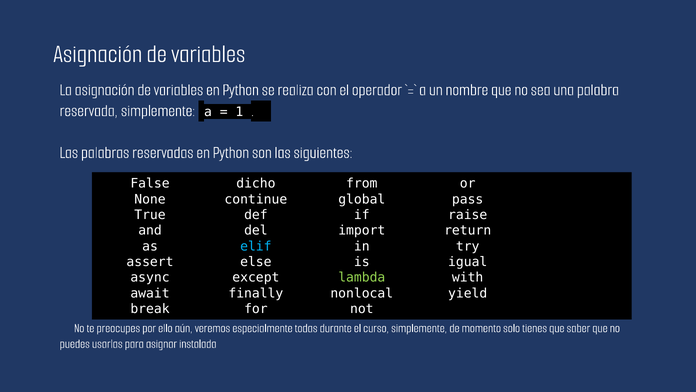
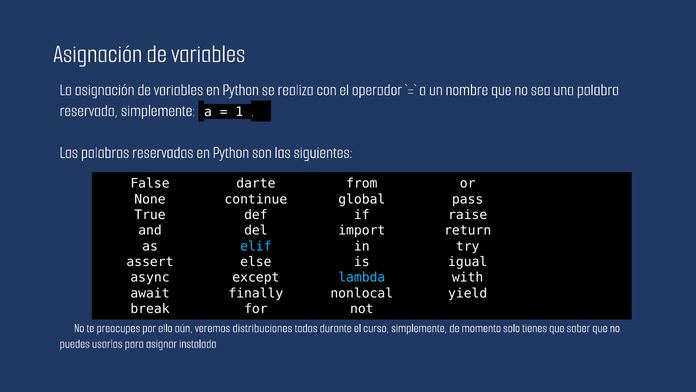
dicho: dicho -> darte (256, 183)
lambda colour: light green -> light blue (362, 277)
especialmente: especialmente -> distribuciones (262, 327)
